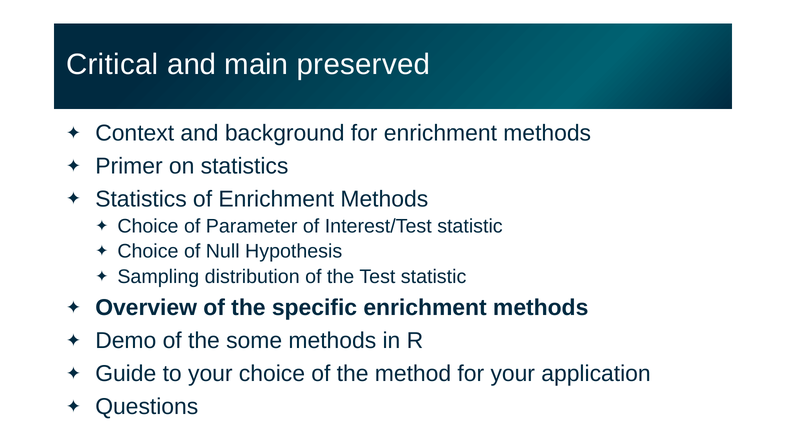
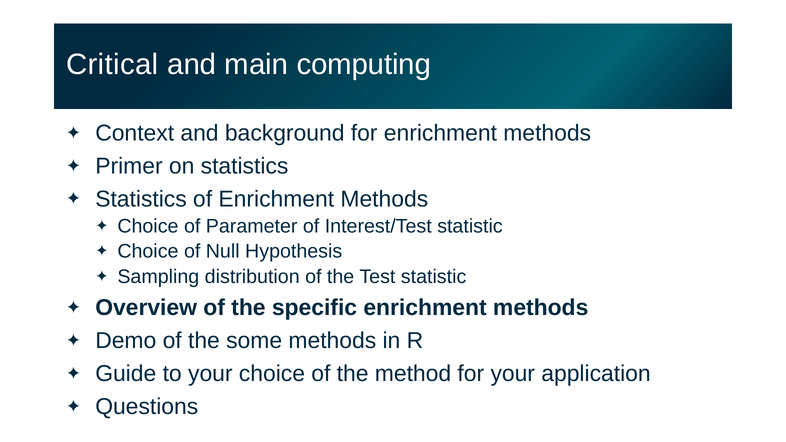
preserved: preserved -> computing (364, 65)
